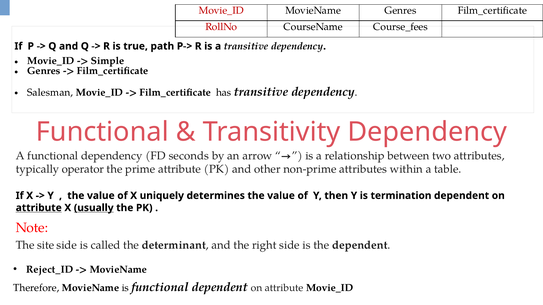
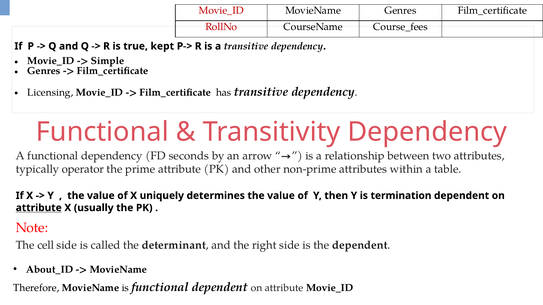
path: path -> kept (162, 46)
Salesman: Salesman -> Licensing (50, 93)
usually underline: present -> none (94, 208)
site: site -> cell (46, 245)
Reject_ID: Reject_ID -> About_ID (50, 270)
